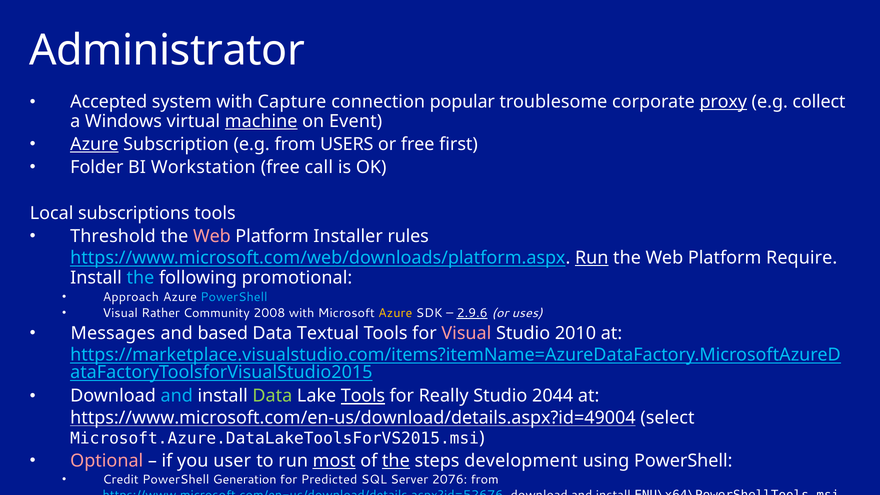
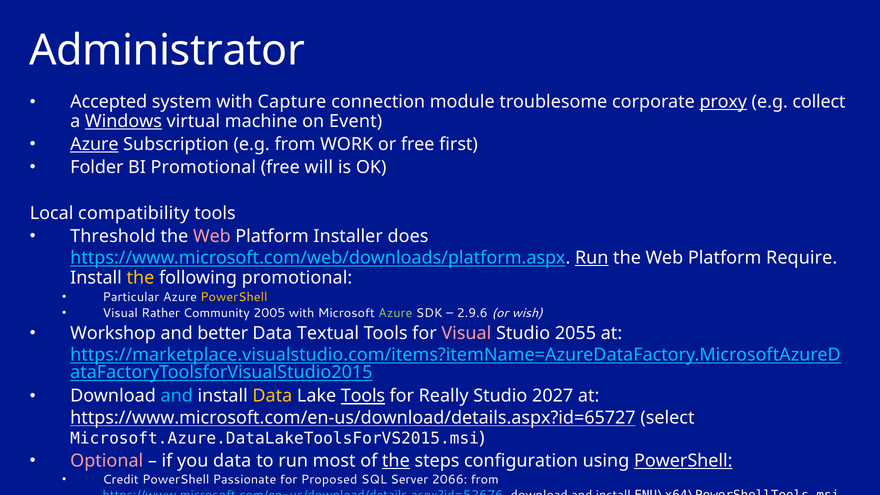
popular: popular -> module (462, 102)
Windows underline: none -> present (123, 121)
machine underline: present -> none (261, 121)
USERS: USERS -> WORK (347, 144)
BI Workstation: Workstation -> Promotional (203, 167)
call: call -> will (319, 167)
subscriptions: subscriptions -> compatibility (134, 213)
rules: rules -> does (408, 236)
the colour: light blue -> yellow (140, 278)
Approach: Approach -> Particular (131, 297)
PowerShell colour: light blue -> yellow (234, 297)
2008: 2008 -> 2005 (269, 313)
Azure colour: yellow -> light green (395, 313)
2.9.6 underline: present -> none (472, 313)
uses: uses -> wish (527, 313)
Messages: Messages -> Workshop (113, 333)
based: based -> better (223, 333)
2010: 2010 -> 2055 (575, 333)
Data colour: light green -> yellow (272, 396)
2044: 2044 -> 2027 (553, 396)
https://www.microsoft.com/en-us/download/details.aspx?id=49004: https://www.microsoft.com/en-us/download/details.aspx?id=49004 -> https://www.microsoft.com/en-us/download/details.aspx?id=65727 (353, 418)
you user: user -> data (232, 461)
most underline: present -> none (334, 461)
development: development -> configuration (521, 461)
PowerShell underline: none -> present (683, 461)
Generation: Generation -> Passionate (245, 480)
Predicted: Predicted -> Proposed (329, 480)
2076: 2076 -> 2066 (450, 480)
